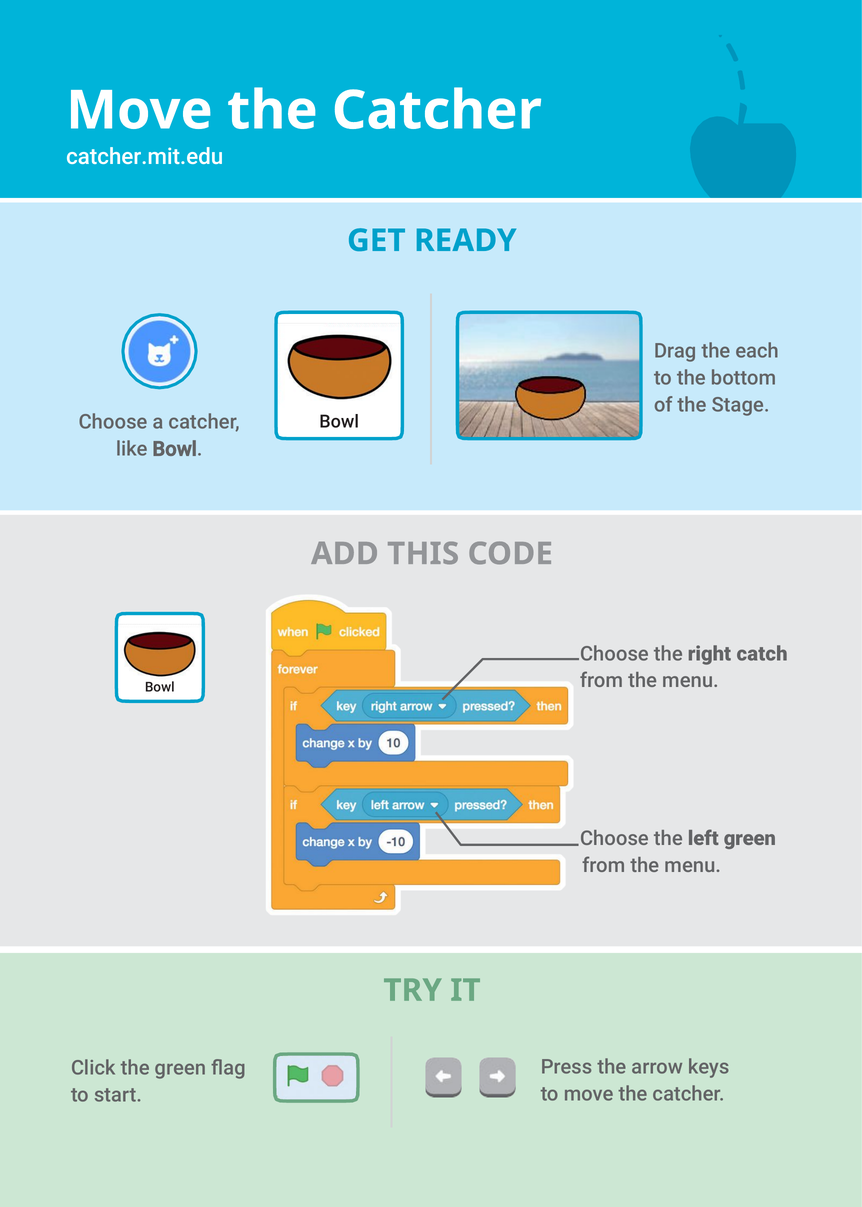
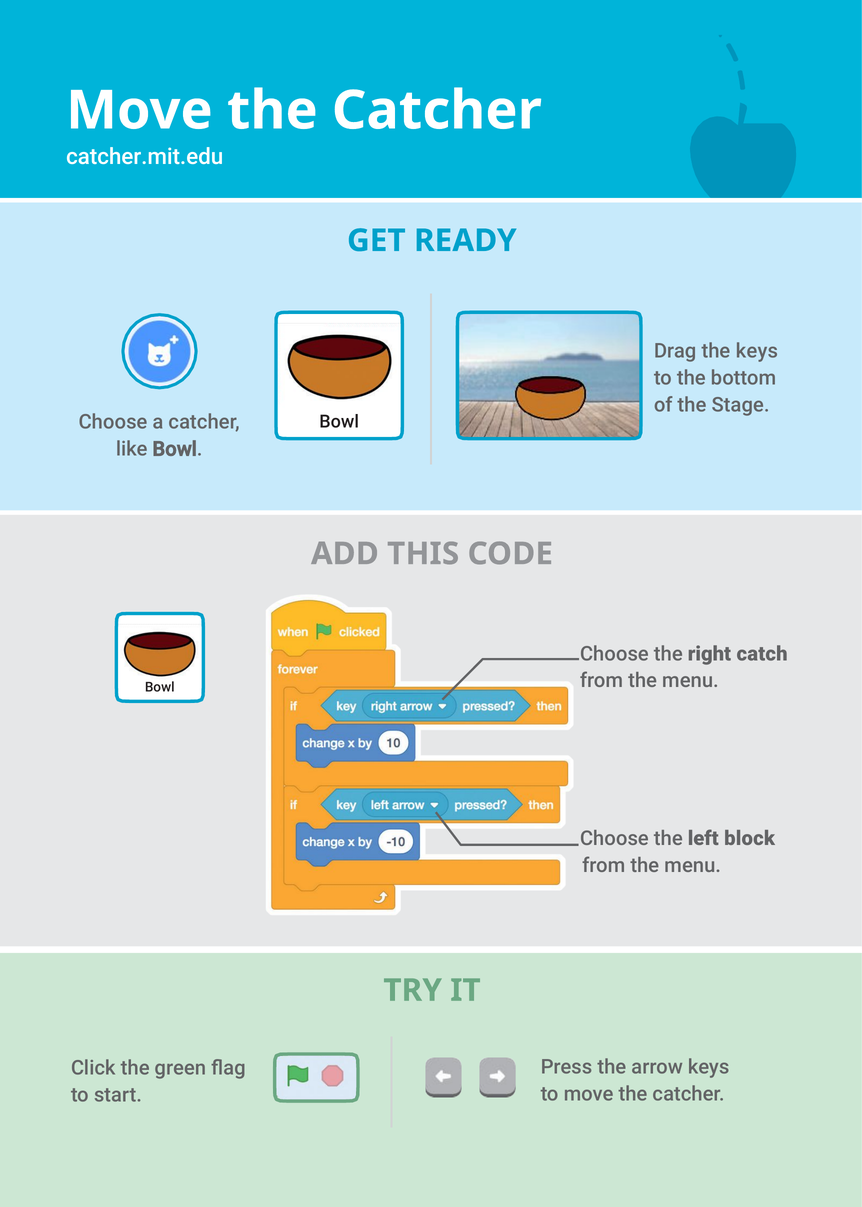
the each: each -> keys (757, 351)
left green: green -> block (750, 839)
